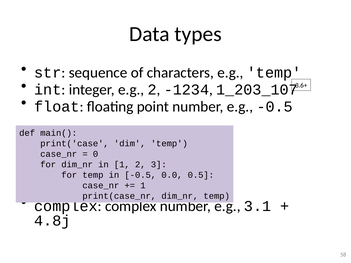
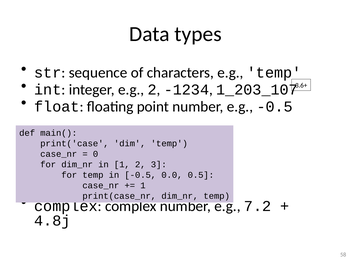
3.1: 3.1 -> 7.2 (258, 206)
